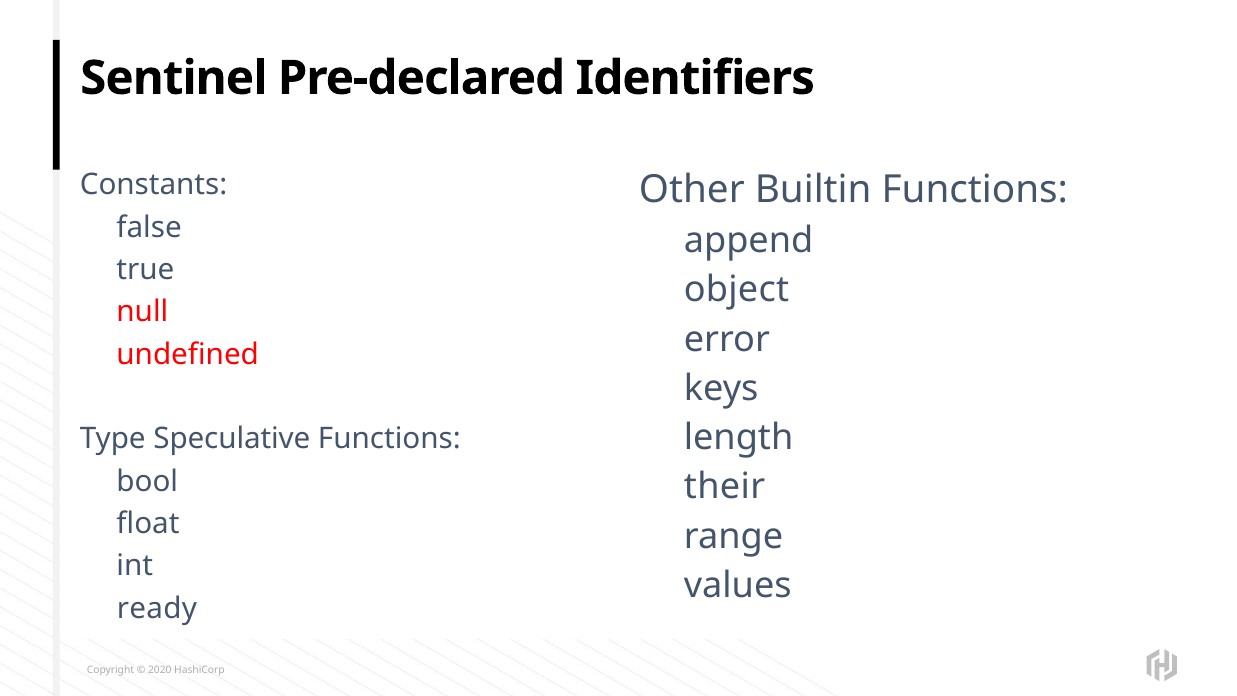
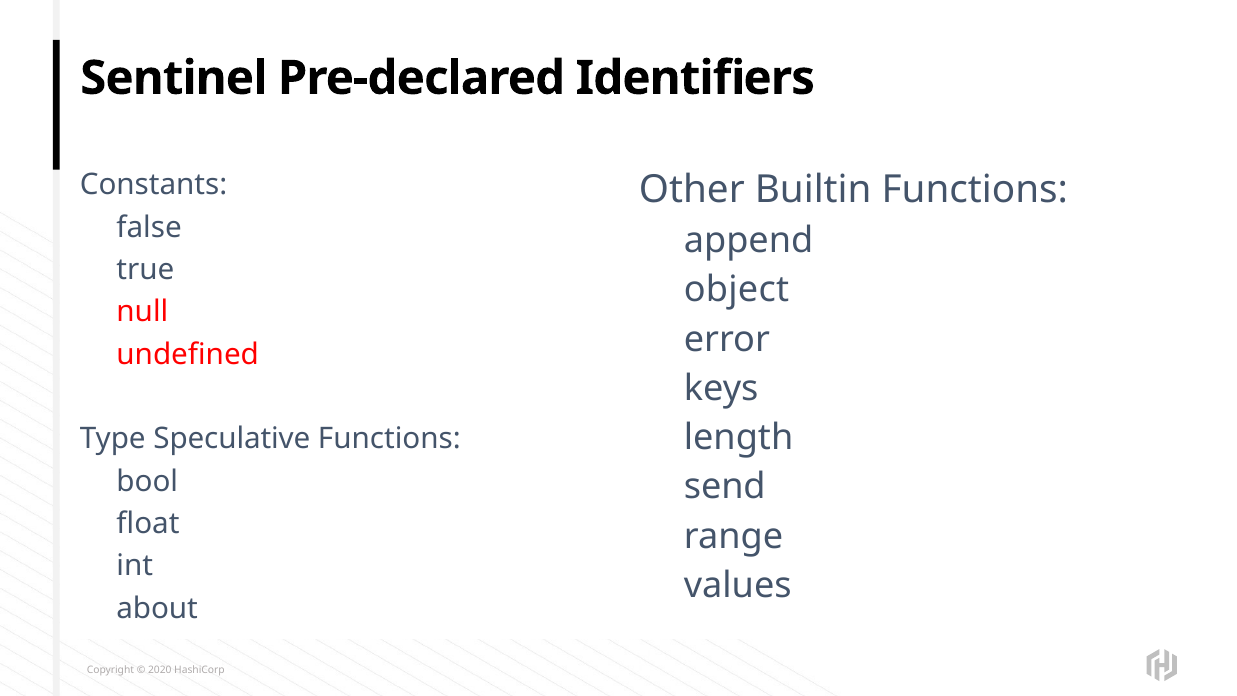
their: their -> send (725, 487)
ready: ready -> about (157, 608)
